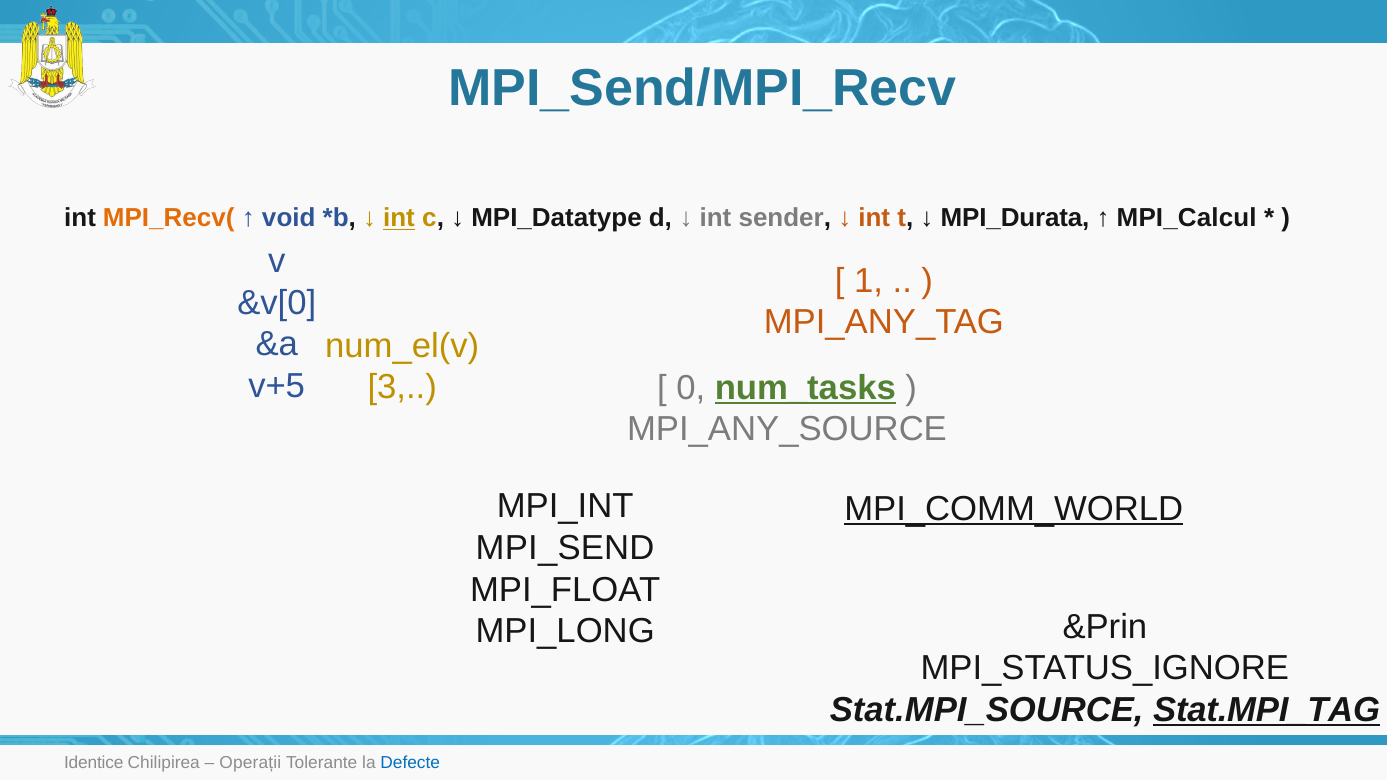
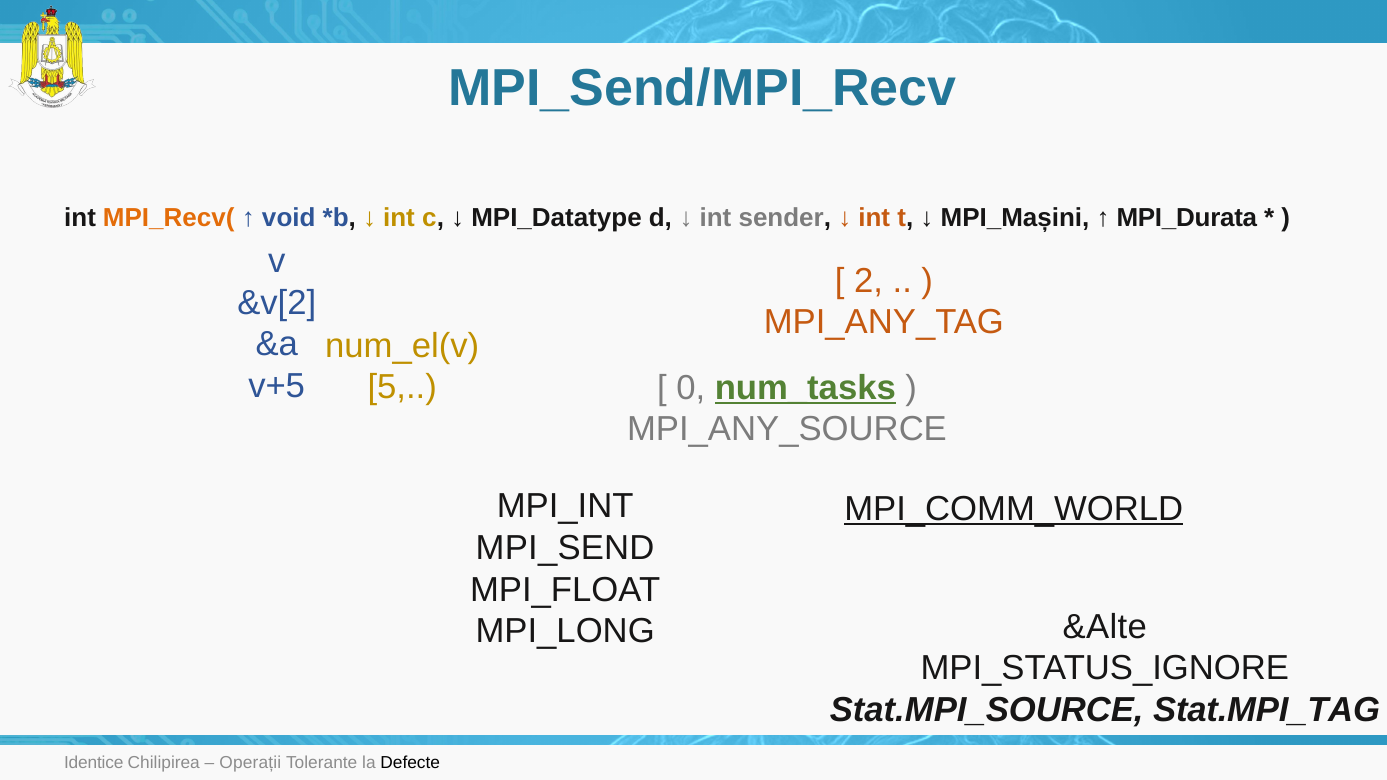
int underline: present -> none (399, 218)
MPI_Durata: MPI_Durata -> MPI_Mașini (1015, 218)
MPI_Calcul: MPI_Calcul -> MPI_Durata (1187, 218)
1: 1 -> 2 (869, 281)
&v[0: &v[0 -> &v[2 (277, 303)
3: 3 -> 5 (402, 387)
&Prin: &Prin -> &Alte (1105, 627)
Stat.MPI_TAG underline: present -> none (1267, 710)
Defecte colour: blue -> black (410, 763)
